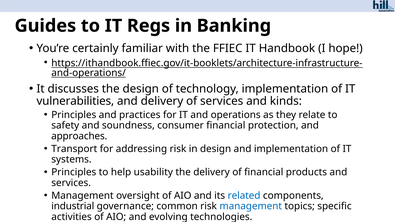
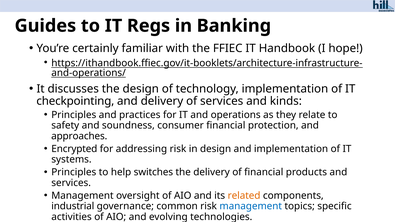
vulnerabilities: vulnerabilities -> checkpointing (75, 101)
Transport: Transport -> Encrypted (74, 149)
usability: usability -> switches (153, 172)
related colour: blue -> orange (244, 196)
